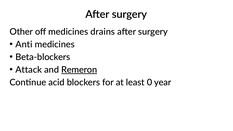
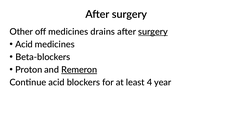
surgery underline: none -> present (153, 32)
Anti: Anti -> Acid (24, 44)
Attack: Attack -> Proton (29, 70)
0: 0 -> 4 (149, 82)
